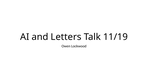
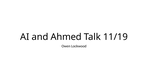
Letters: Letters -> Ahmed (66, 37)
